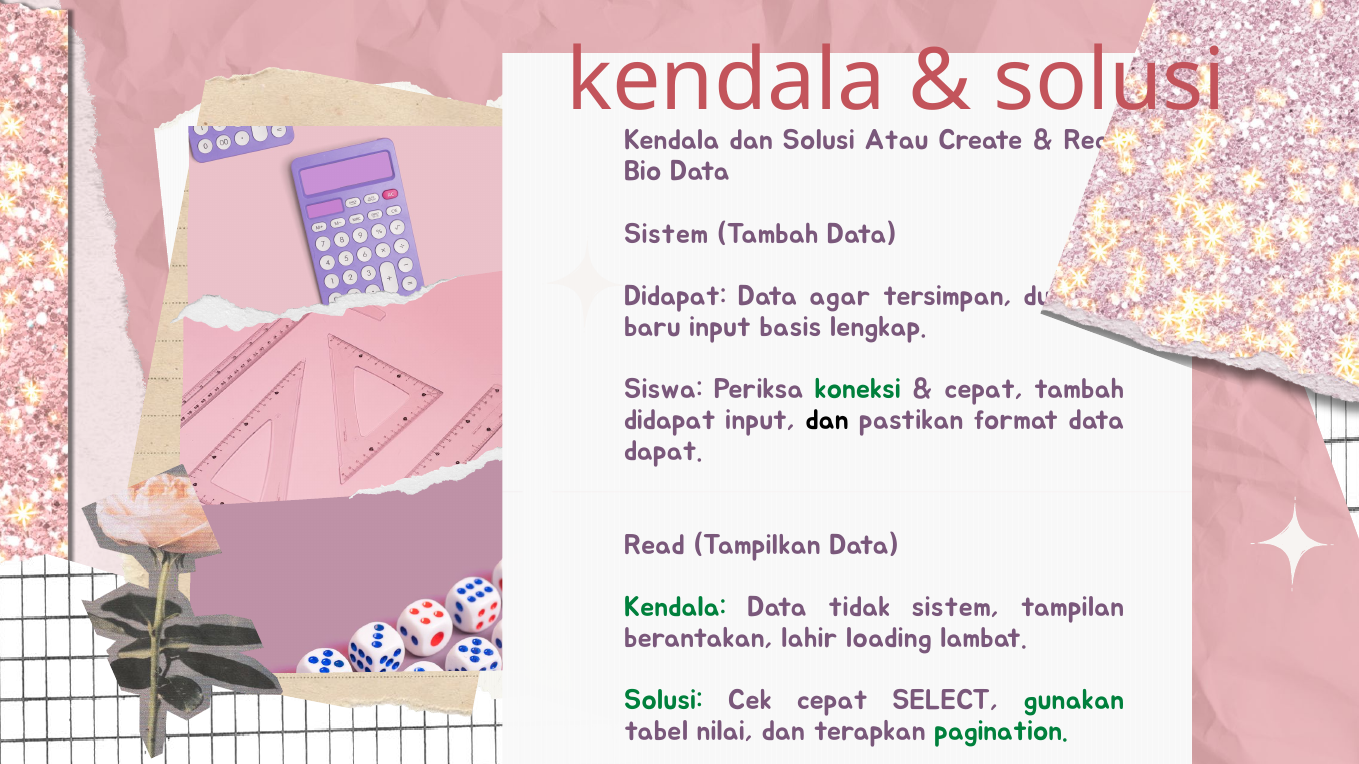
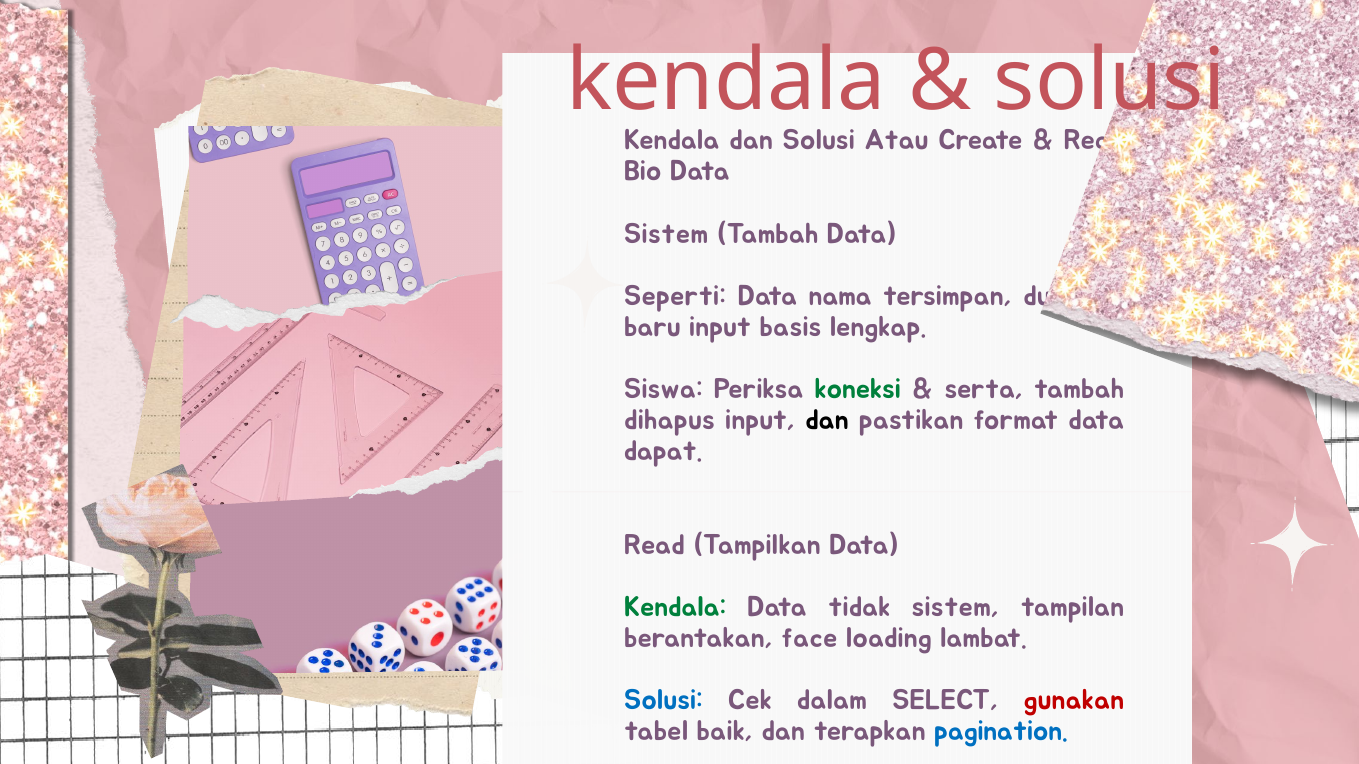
Didapat: Didapat -> Seperti (675, 296)
agar: agar -> nama (840, 296)
cepat: cepat -> serta (984, 389)
didapat: didapat -> dihapus (670, 421)
lahir: lahir -> face (809, 638)
Solusi colour: green -> blue (664, 701)
Cek cepat: cepat -> dalam (832, 701)
gunakan colour: green -> red (1074, 701)
nilai: nilai -> baik (725, 732)
pagination colour: green -> blue (1001, 732)
